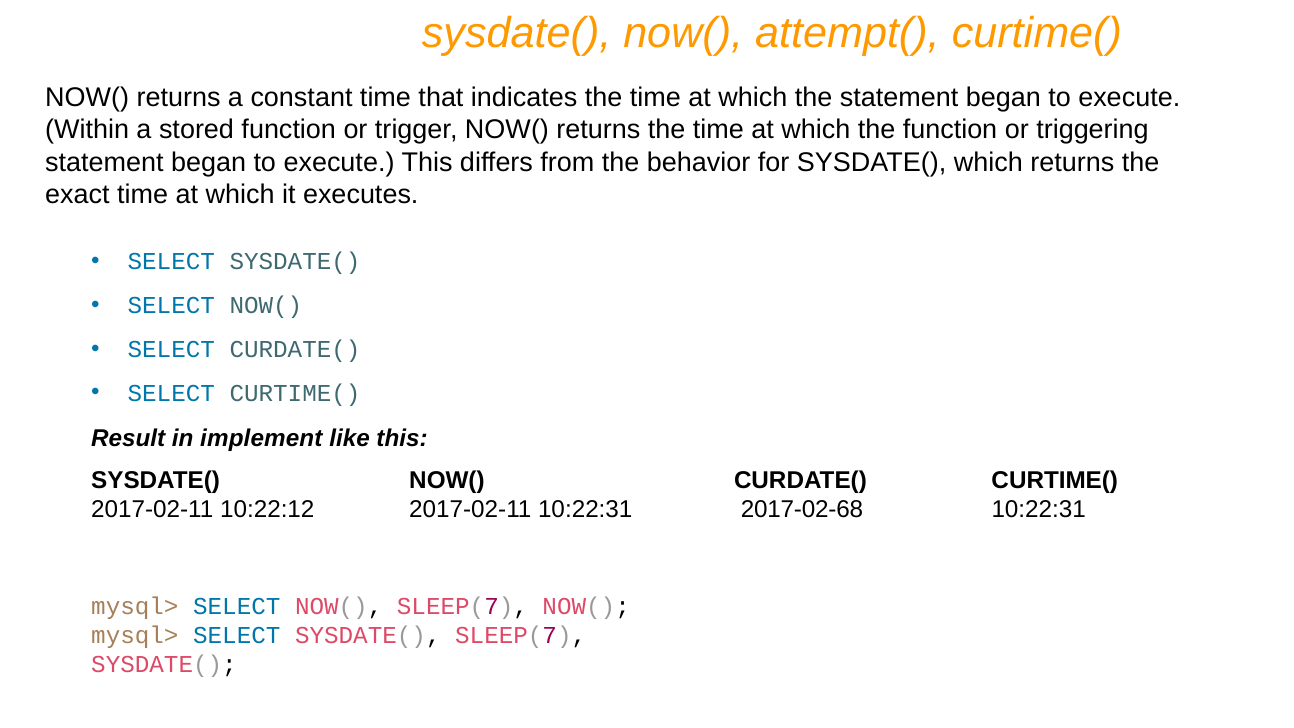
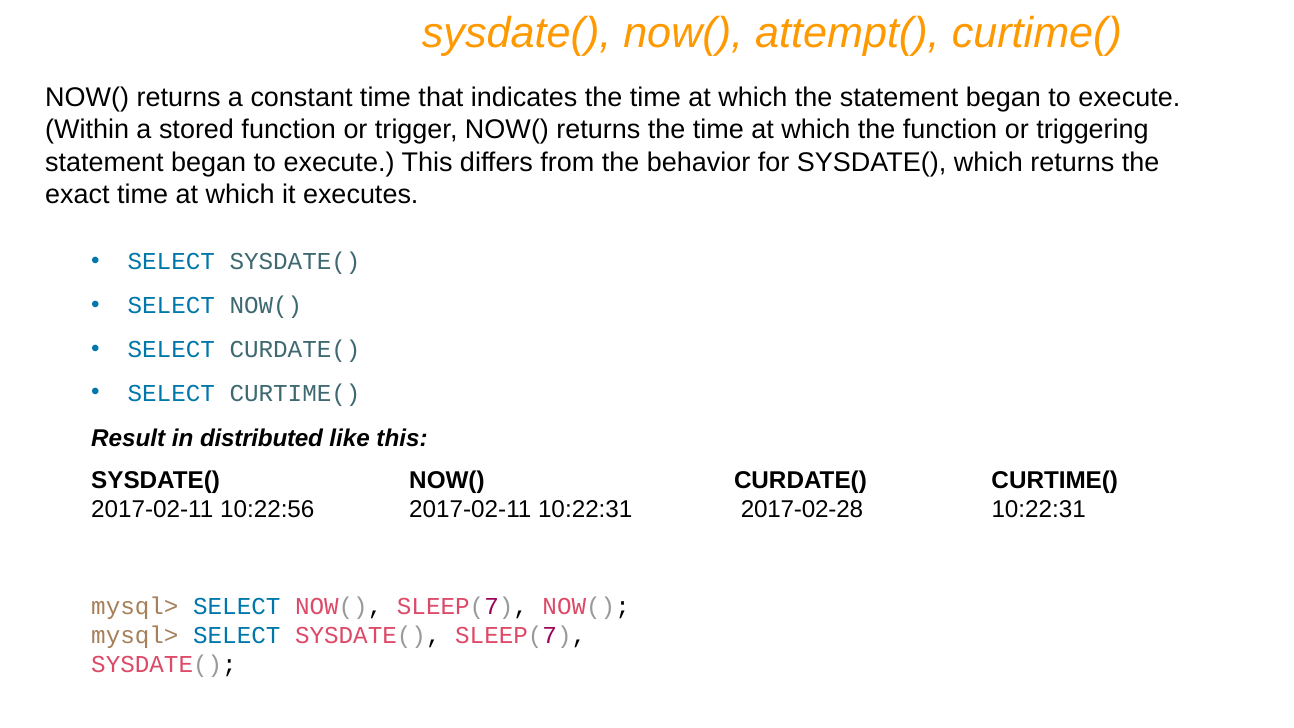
implement: implement -> distributed (262, 438)
10:22:12: 10:22:12 -> 10:22:56 (267, 510)
2017-02-68: 2017-02-68 -> 2017-02-28 (802, 510)
